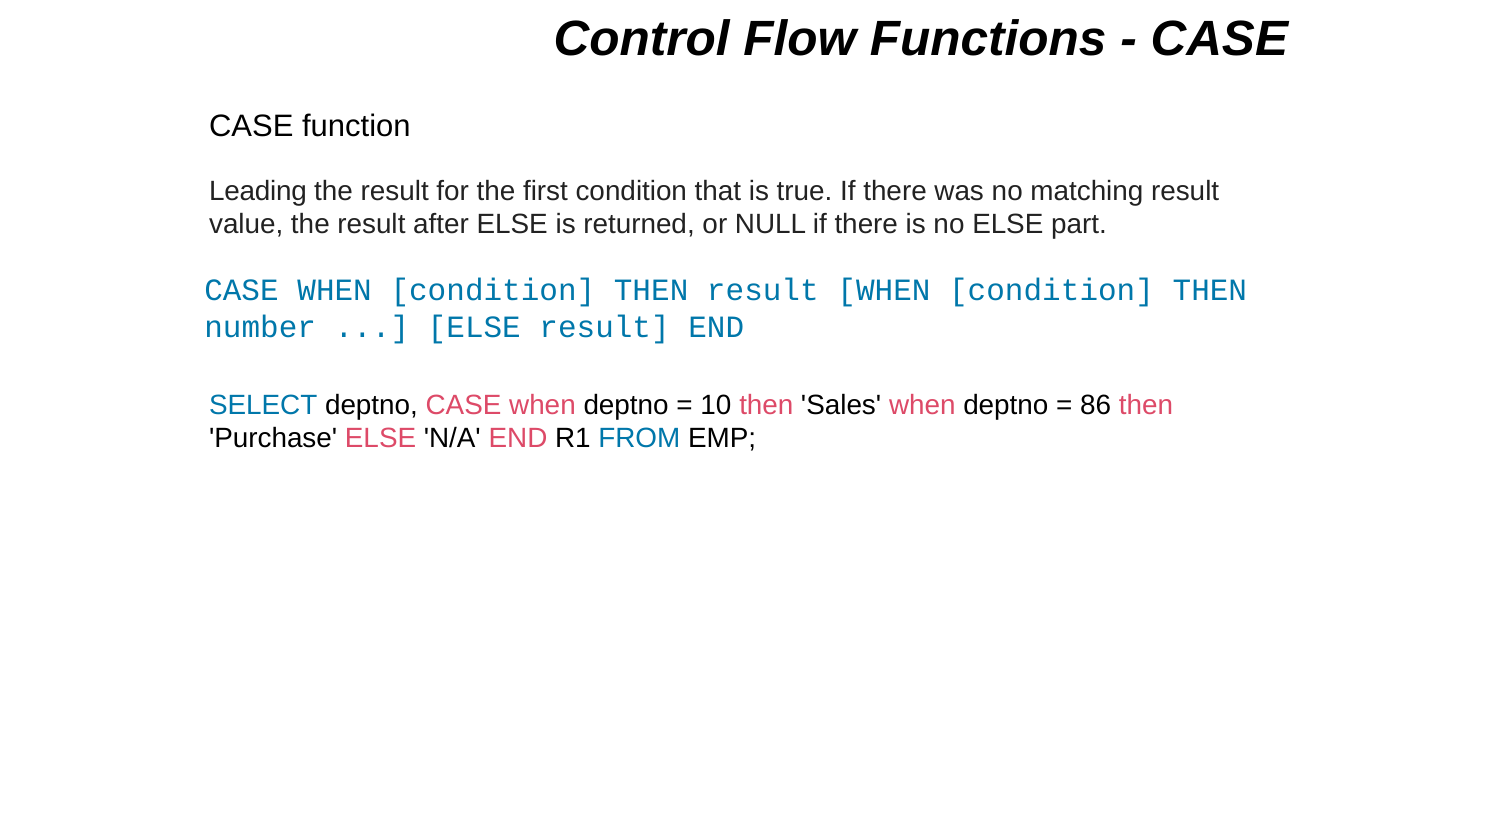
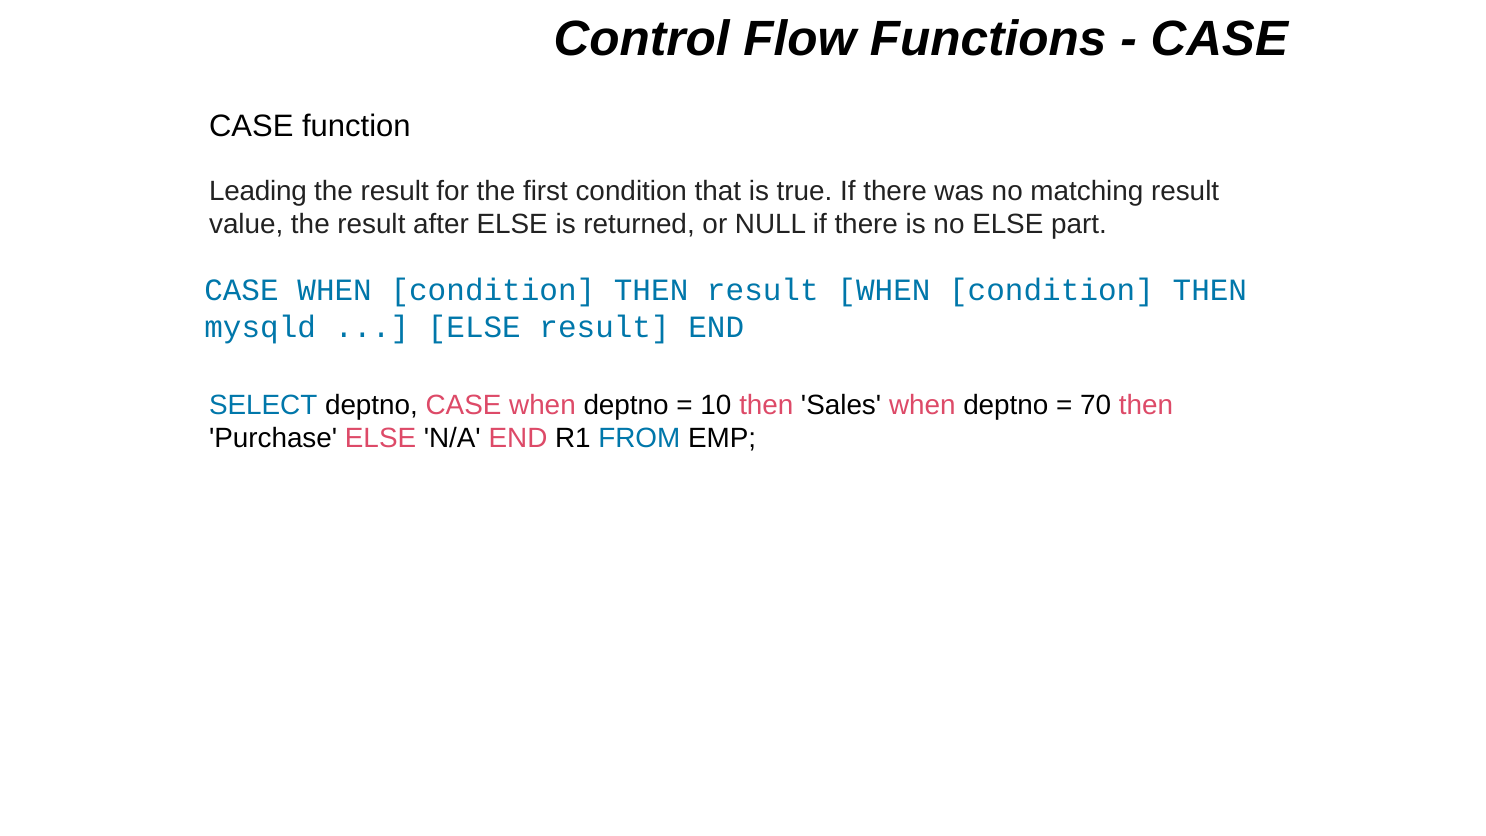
number: number -> mysqld (260, 328)
86: 86 -> 70 (1096, 405)
